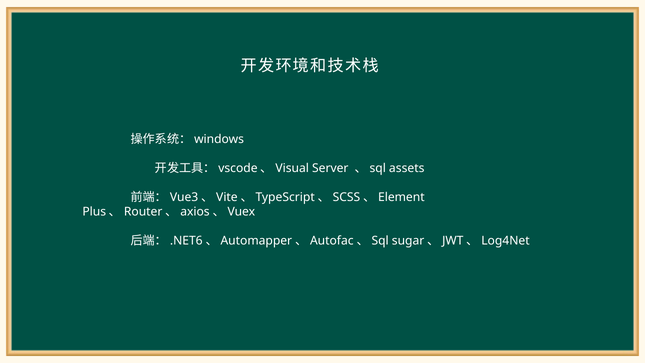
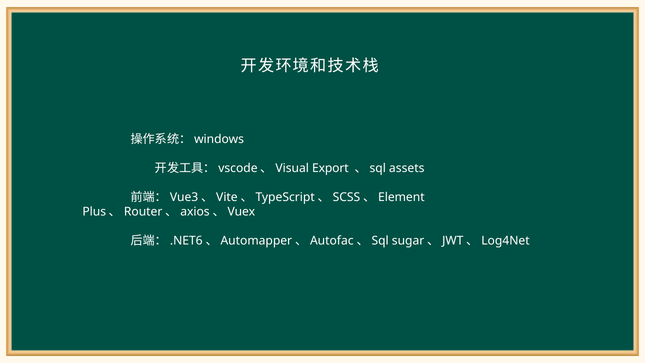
Server: Server -> Export (330, 168)
